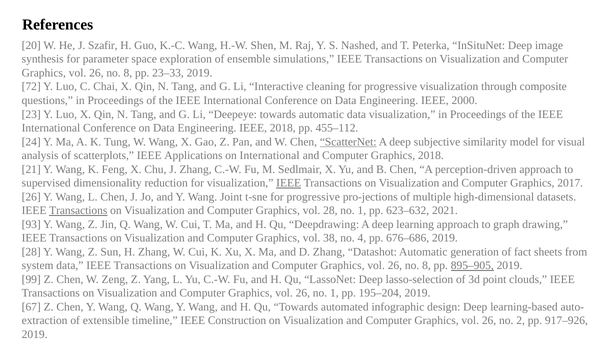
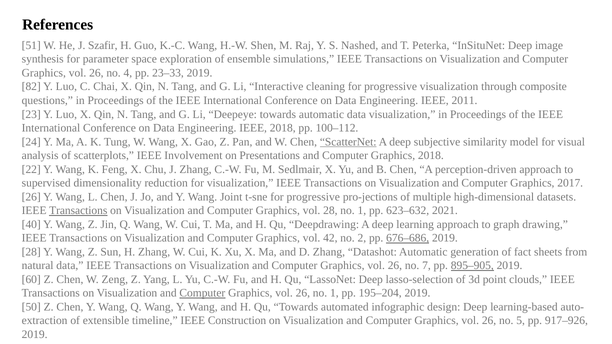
20: 20 -> 51 (31, 45)
8: 8 -> 4 (128, 73)
72: 72 -> 82 (31, 87)
2000: 2000 -> 2011 (465, 101)
455–112: 455–112 -> 100–112 (337, 128)
Applications: Applications -> Involvement (193, 156)
on International: International -> Presentations (270, 156)
21: 21 -> 22 (31, 169)
IEEE underline: present -> none (289, 183)
93: 93 -> 40 (31, 224)
38: 38 -> 42 (330, 238)
4: 4 -> 2 (362, 238)
676–686 underline: none -> present (408, 238)
system: system -> natural (38, 266)
8: 8 -> 7 (426, 266)
99: 99 -> 60 (31, 280)
Computer underline: none -> present (202, 293)
67: 67 -> 50 (31, 307)
2: 2 -> 5 (521, 321)
